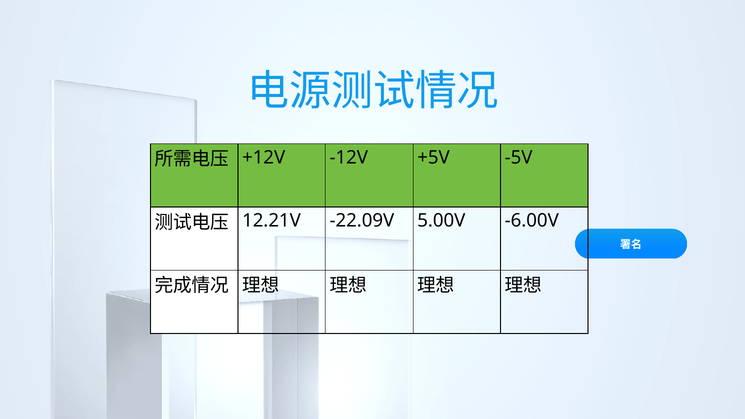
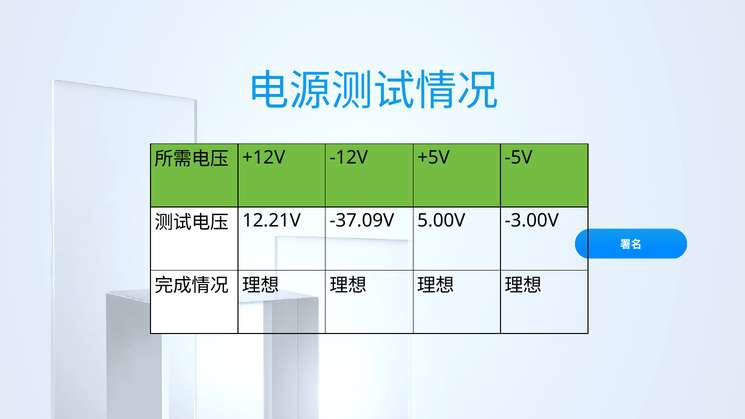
-22.09V: -22.09V -> -37.09V (362, 221)
-6.00V: -6.00V -> -3.00V (532, 221)
